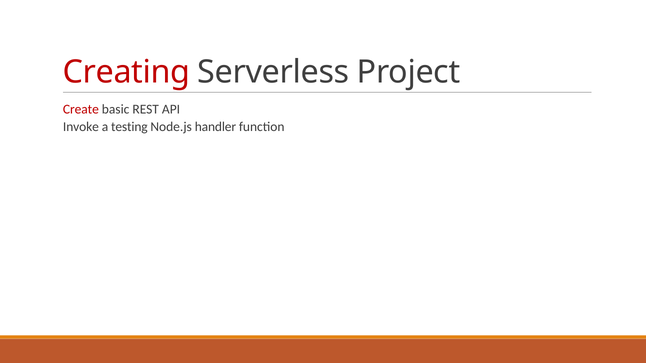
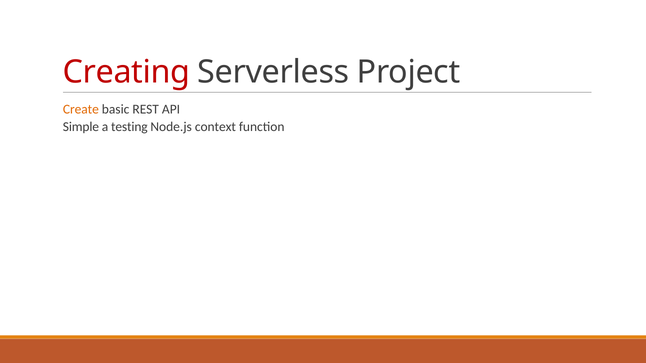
Create colour: red -> orange (81, 109)
Invoke: Invoke -> Simple (81, 127)
handler: handler -> context (215, 127)
